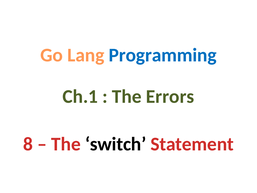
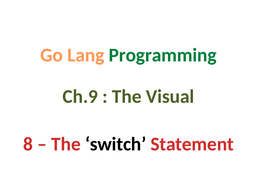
Programming colour: blue -> green (163, 55)
Ch.1: Ch.1 -> Ch.9 (80, 96)
Errors: Errors -> Visual (170, 96)
